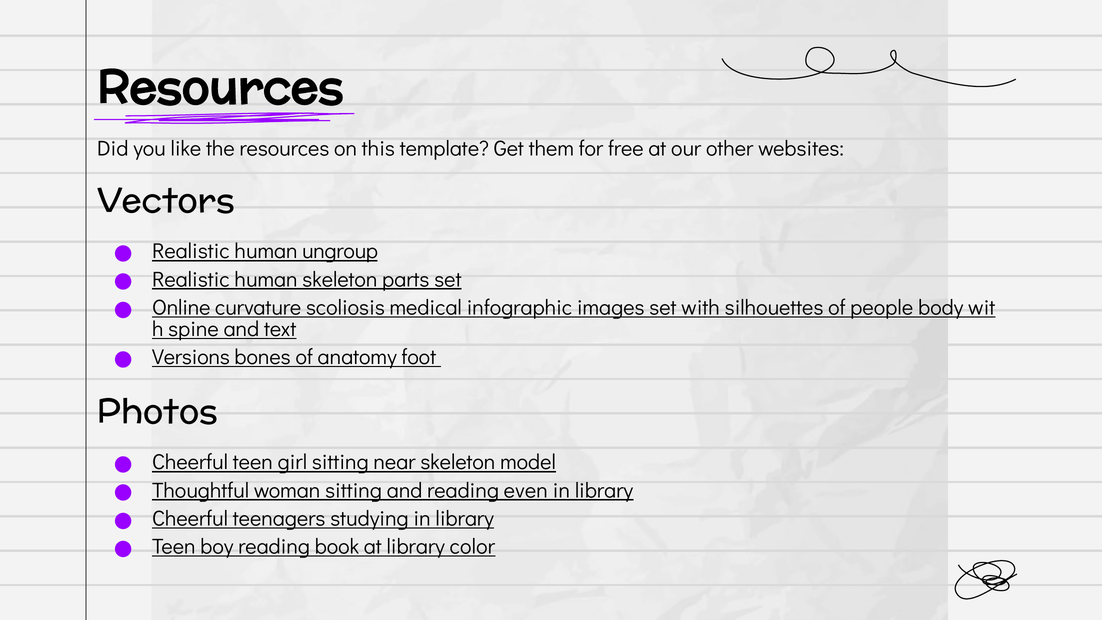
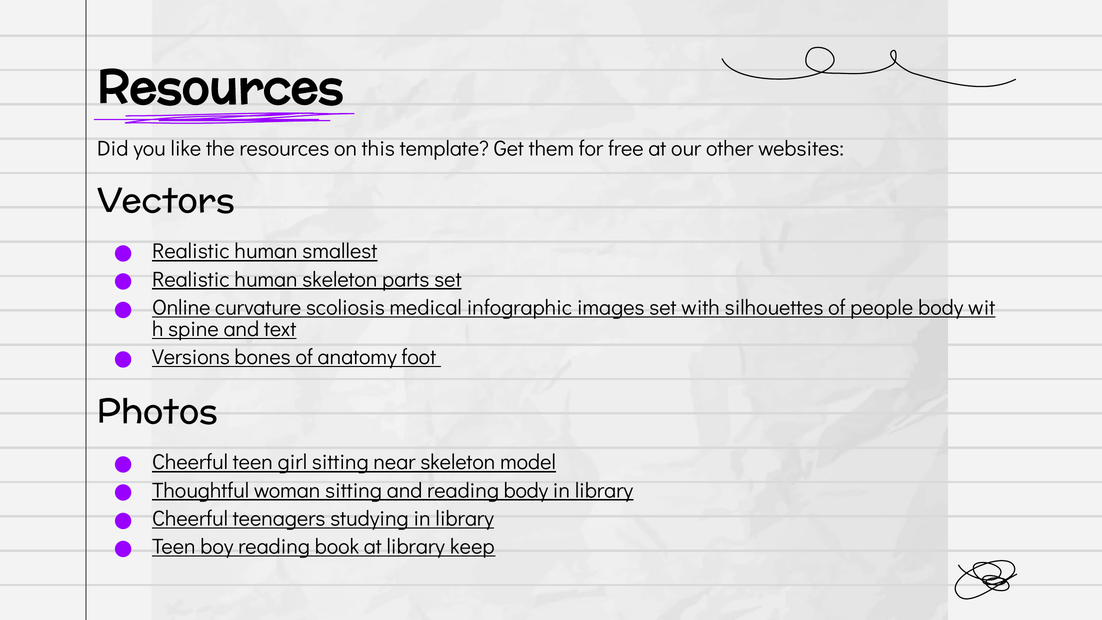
ungroup: ungroup -> smallest (340, 251)
reading even: even -> body (526, 490)
color: color -> keep (472, 547)
